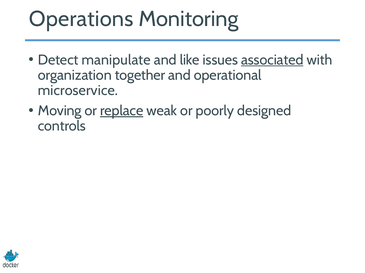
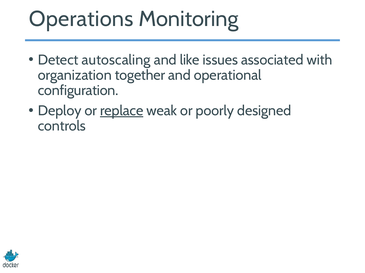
manipulate: manipulate -> autoscaling (116, 60)
associated underline: present -> none (272, 60)
microservice: microservice -> configuration (78, 91)
Moving: Moving -> Deploy (60, 111)
